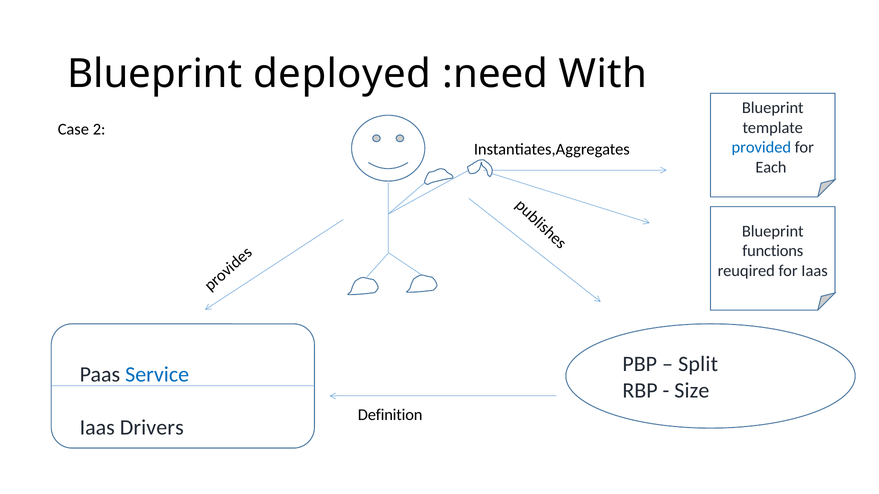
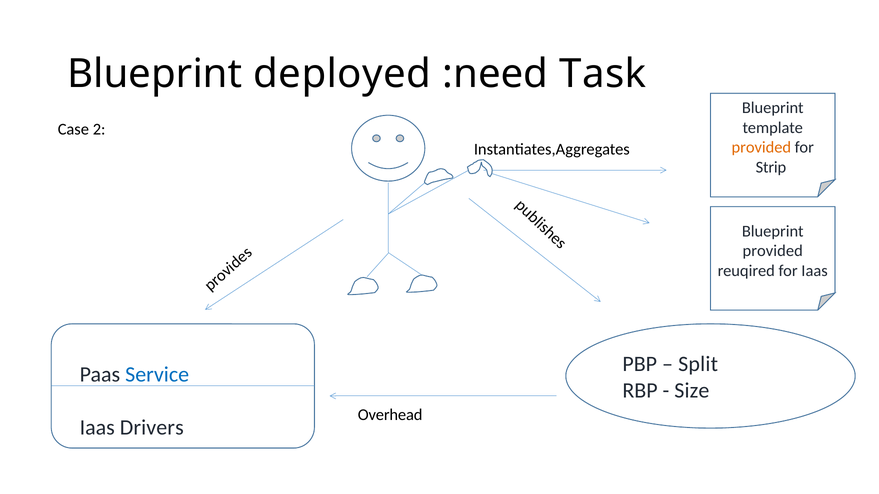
With: With -> Task (603, 74)
provided colour: blue -> orange (761, 148)
Each: Each -> Strip (771, 167)
functions: functions -> provided (773, 251)
Definition: Definition -> Overhead (390, 415)
